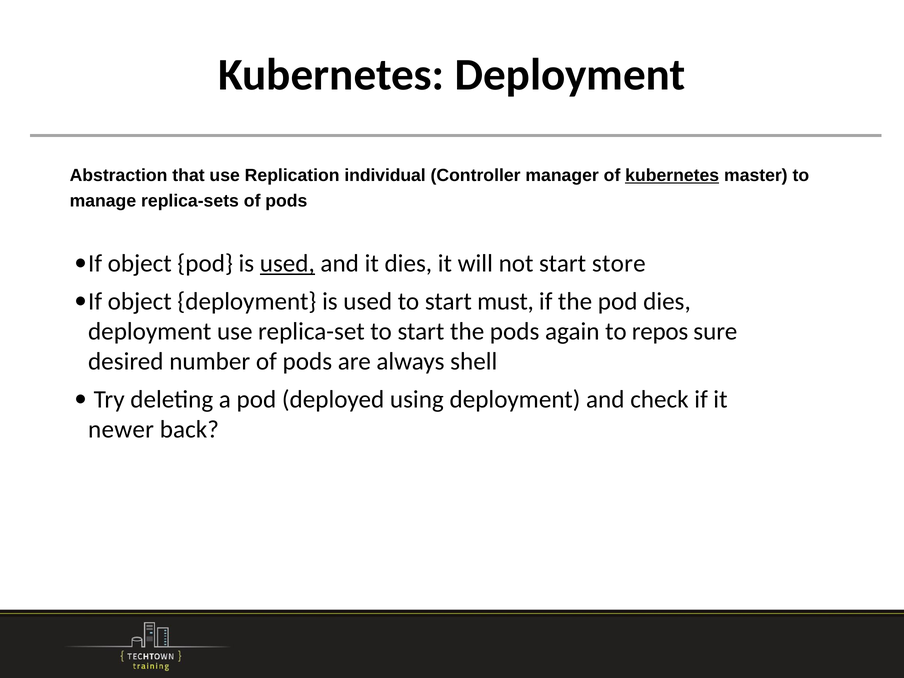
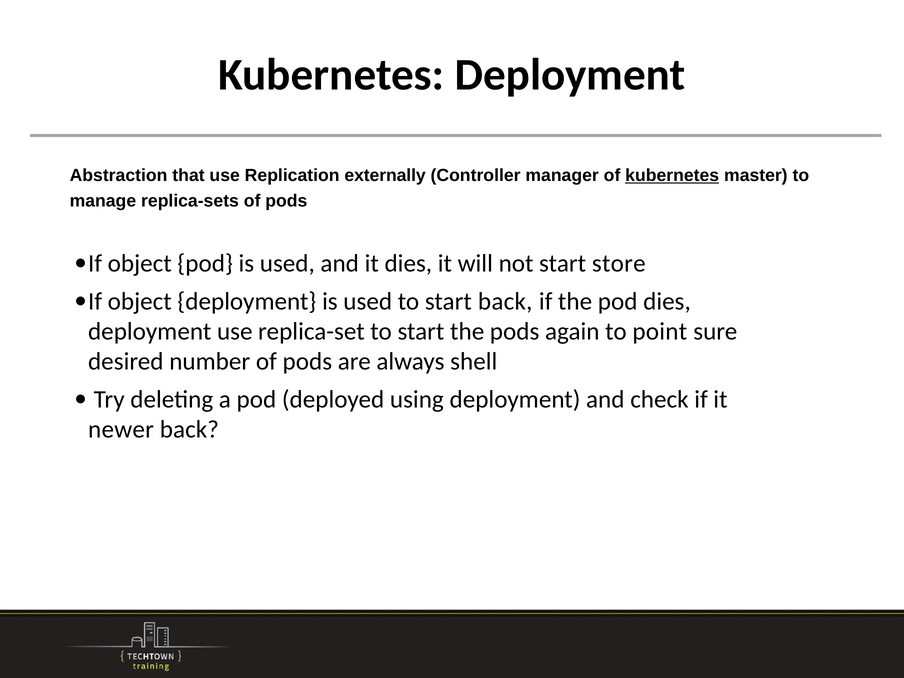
individual: individual -> externally (385, 175)
used underline: present -> none (287, 264)
start must: must -> back (505, 301)
repos: repos -> point (660, 331)
